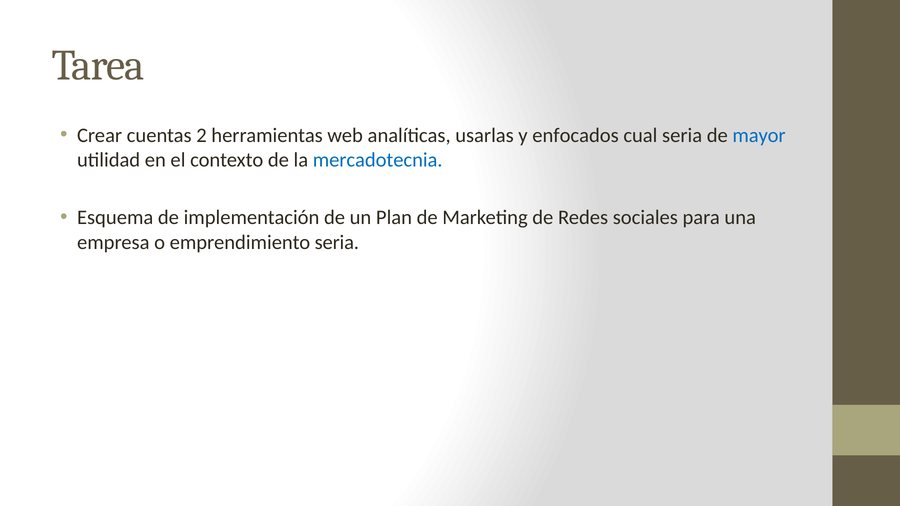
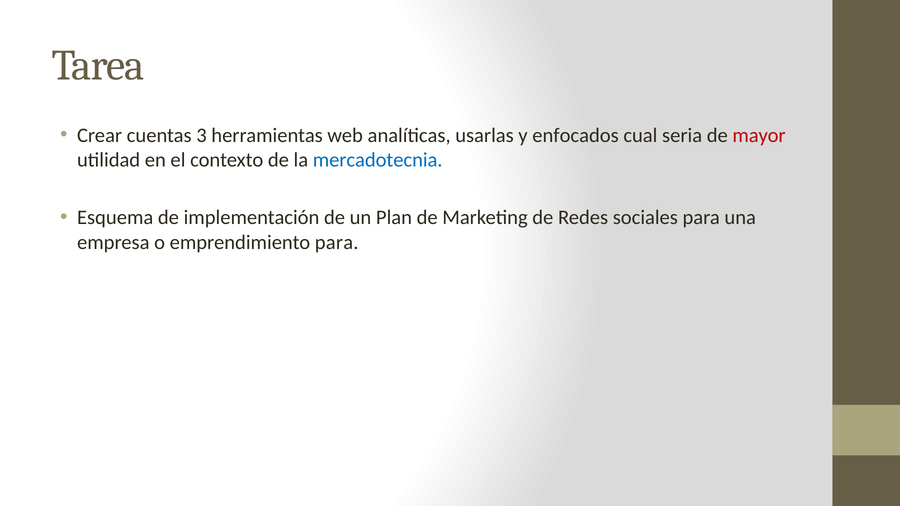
2: 2 -> 3 (202, 135)
mayor colour: blue -> red (759, 135)
emprendimiento seria: seria -> para (337, 243)
